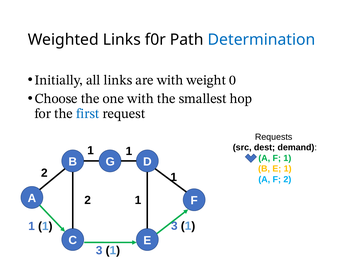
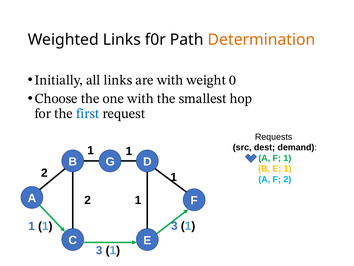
Determination colour: blue -> orange (262, 40)
